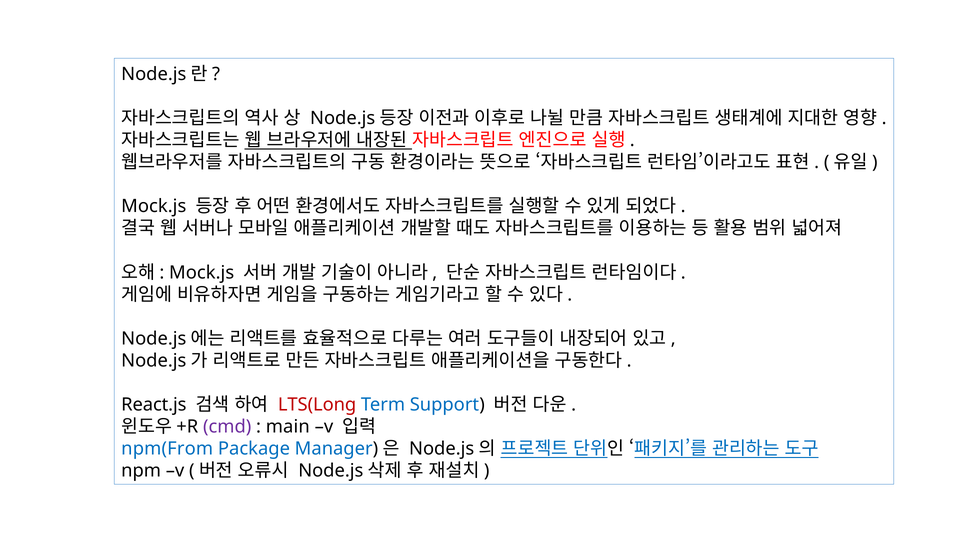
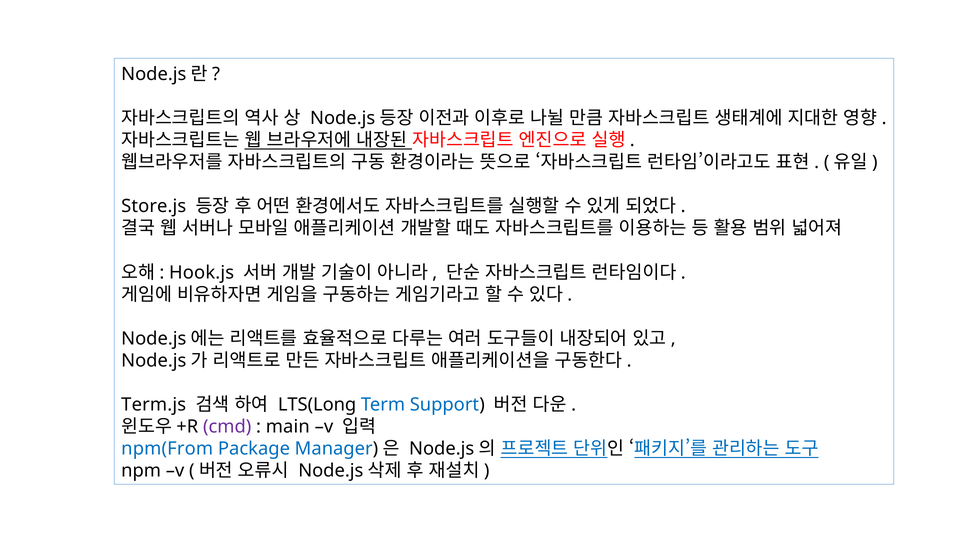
Mock.js: Mock.js -> Store.js (154, 206)
Mock.js: Mock.js -> Hook.js (202, 273)
React.js: React.js -> Term.js (154, 405)
LTS(Long colour: red -> black (317, 405)
